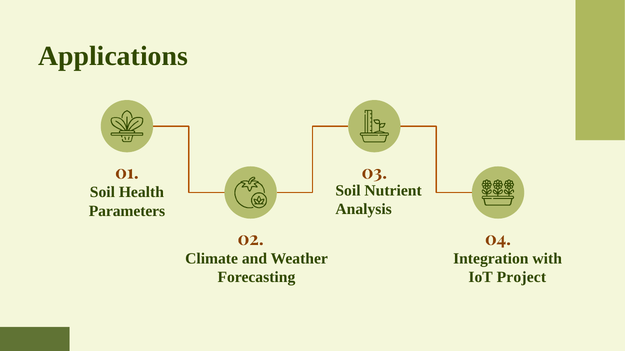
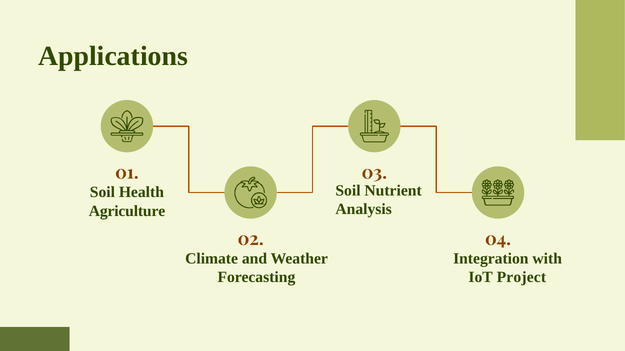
Parameters: Parameters -> Agriculture (127, 211)
